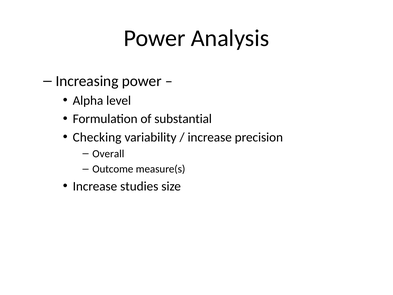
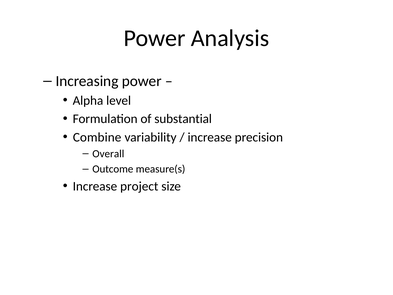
Checking: Checking -> Combine (97, 137)
studies: studies -> project (139, 186)
